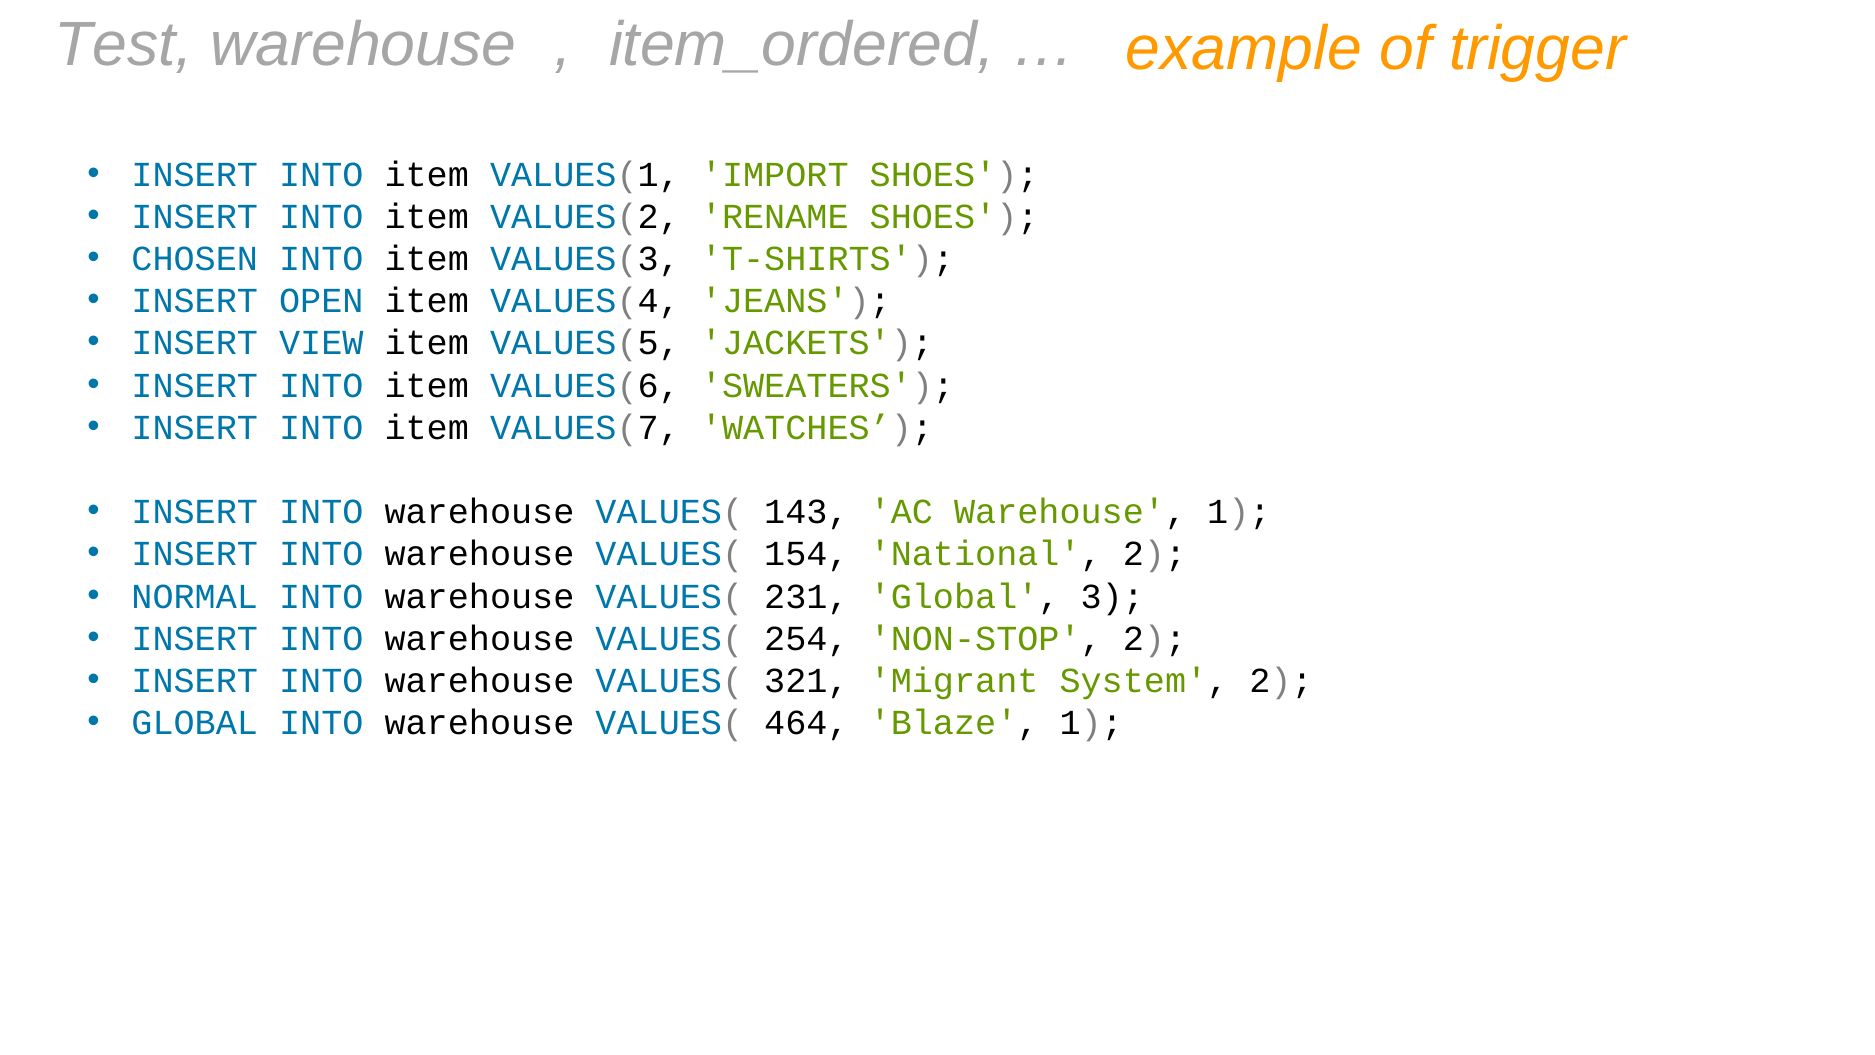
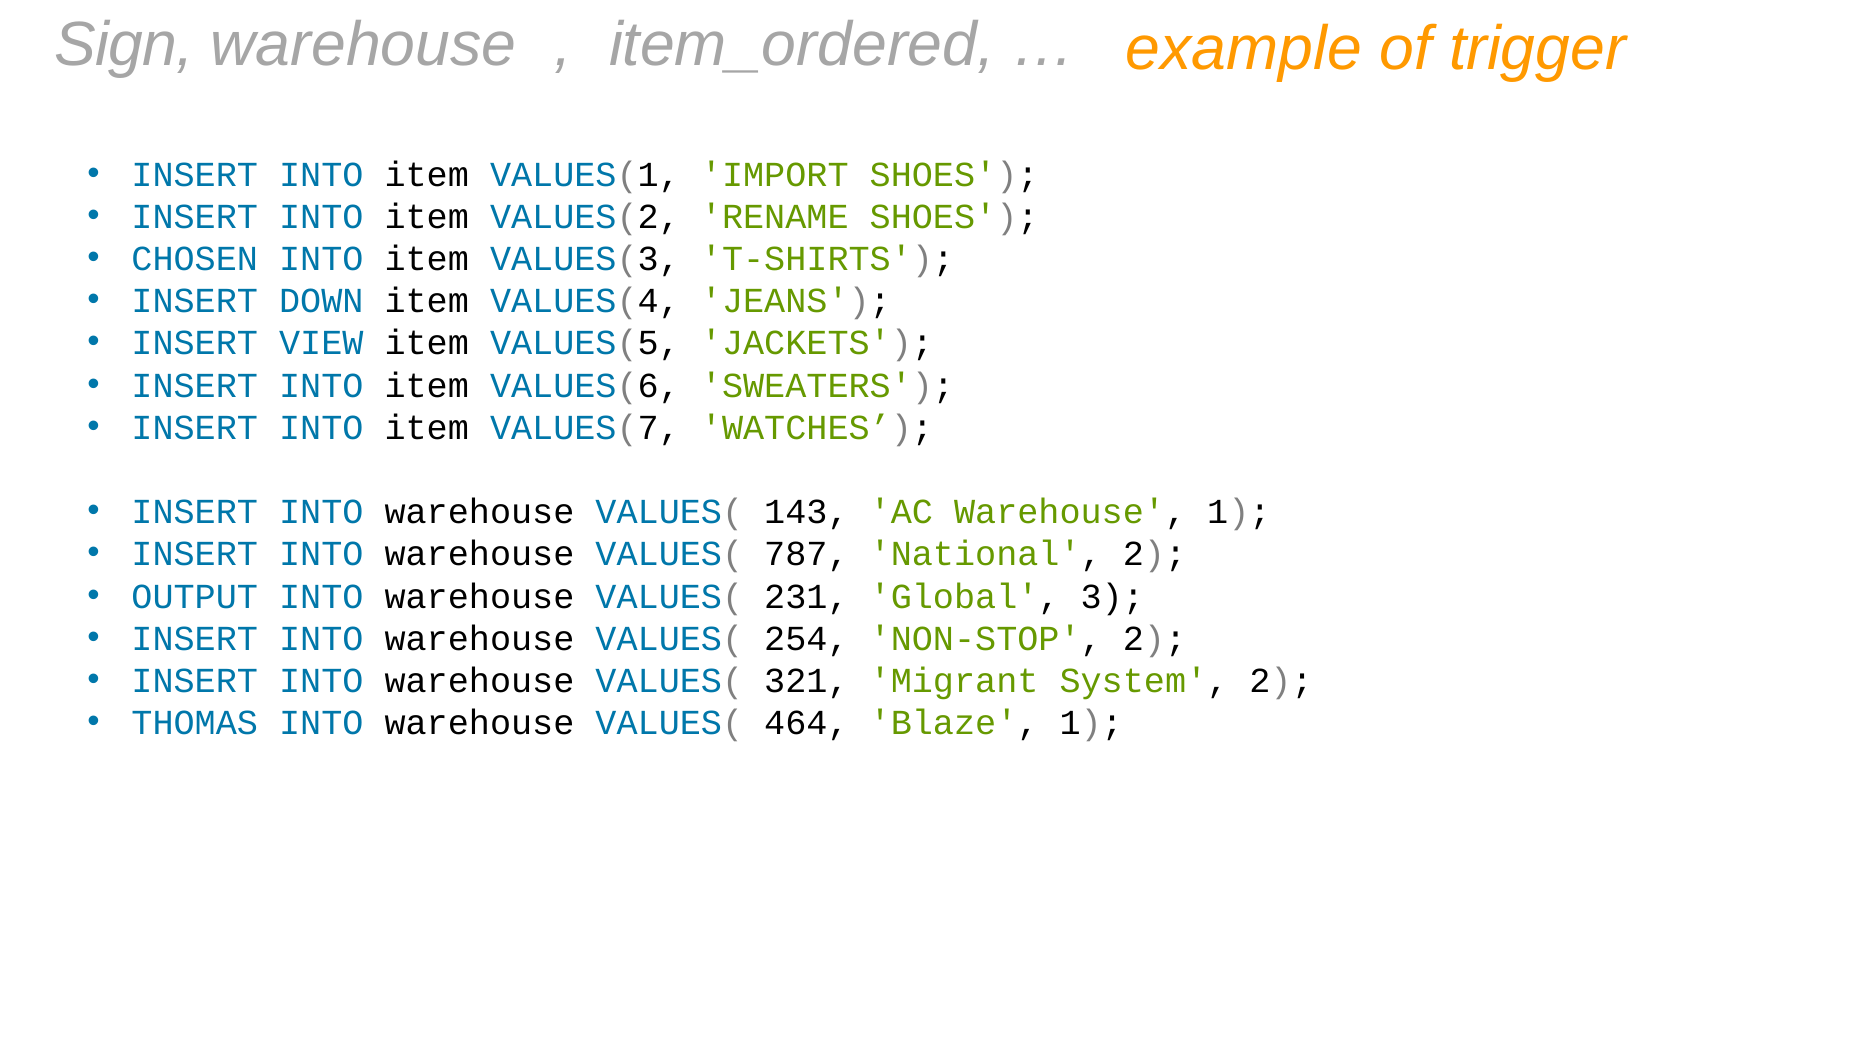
Test: Test -> Sign (124, 45)
OPEN: OPEN -> DOWN (321, 301)
154: 154 -> 787 (806, 554)
NORMAL: NORMAL -> OUTPUT (195, 596)
GLOBAL: GLOBAL -> THOMAS (195, 723)
